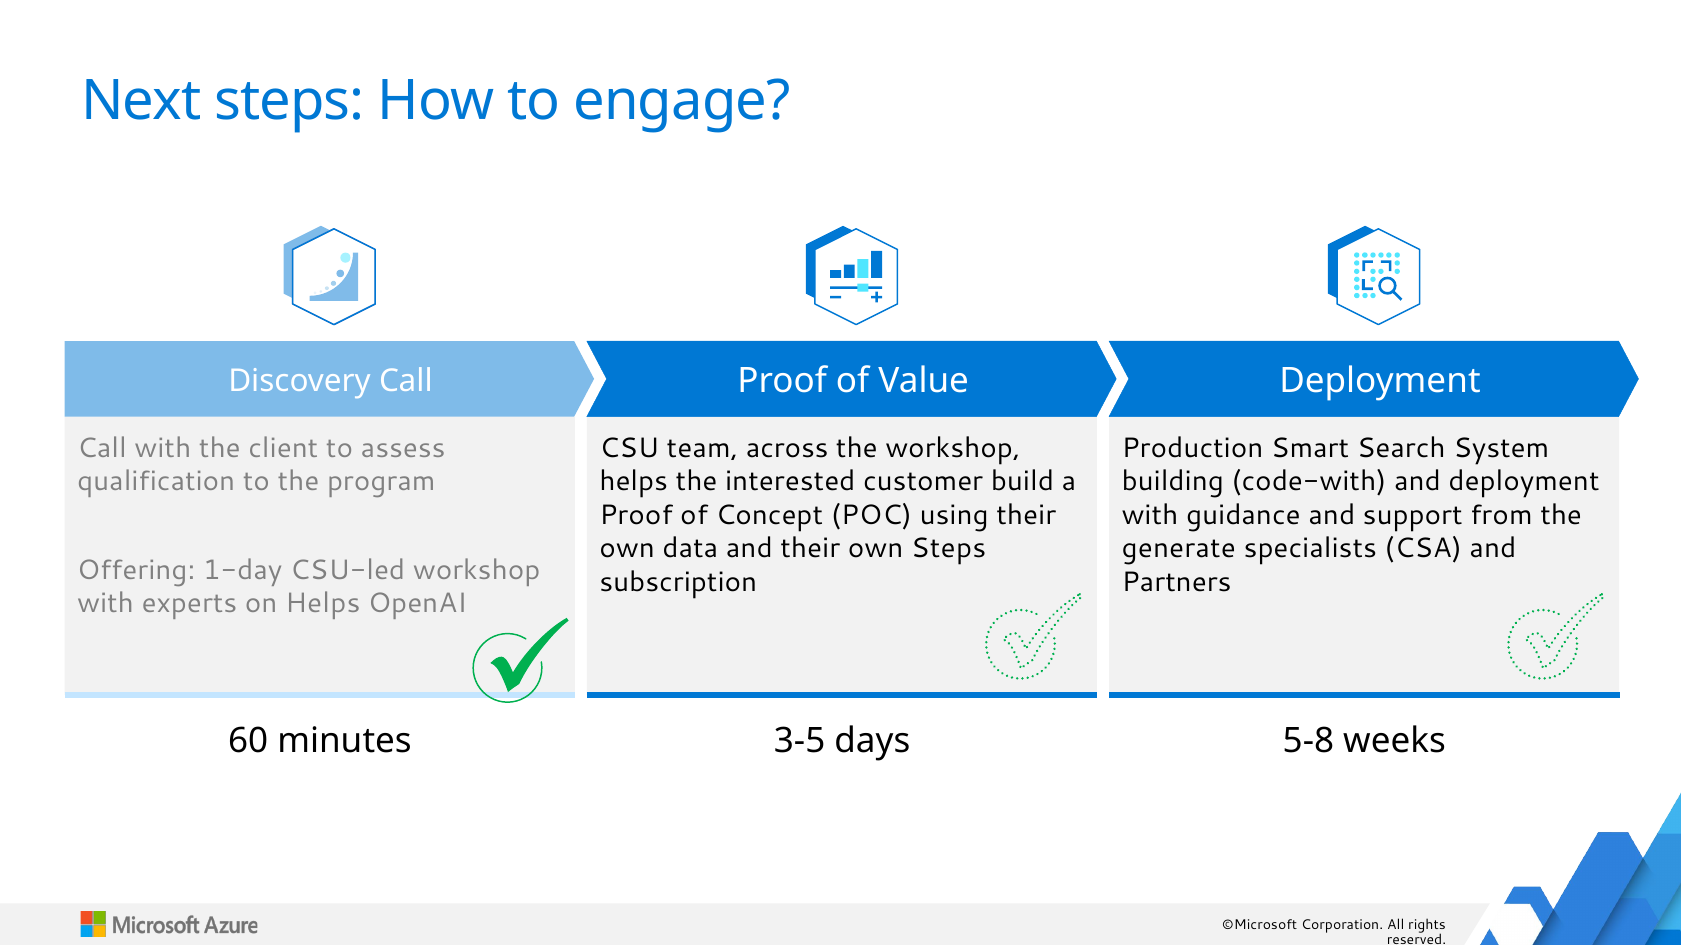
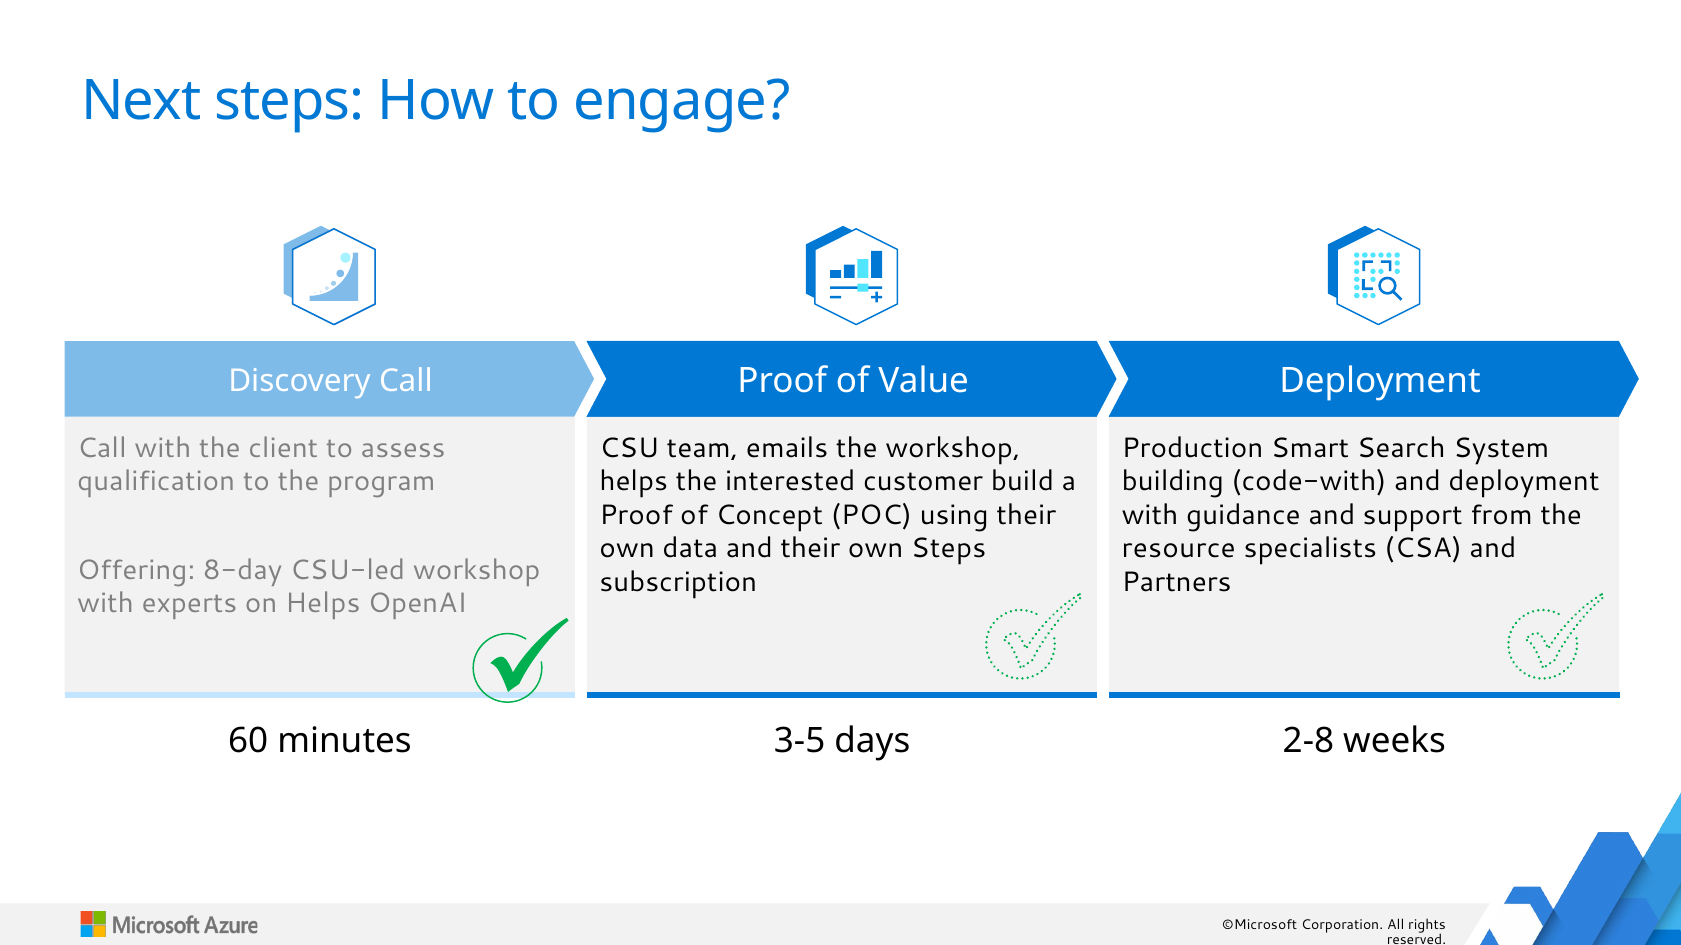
across: across -> emails (787, 448)
generate: generate -> resource (1179, 549)
1-day: 1-day -> 8-day (243, 570)
5-8: 5-8 -> 2-8 (1308, 742)
